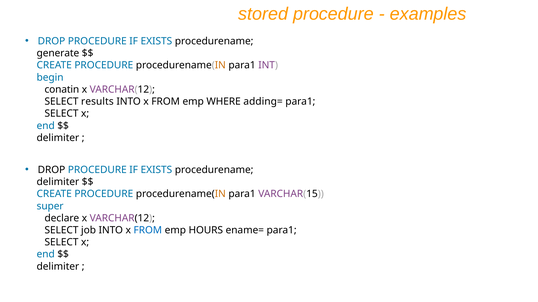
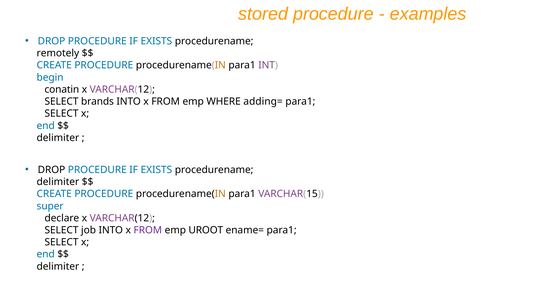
generate: generate -> remotely (58, 53)
results: results -> brands (97, 102)
FROM colour: blue -> purple (148, 231)
HOURS: HOURS -> UROOT (206, 231)
